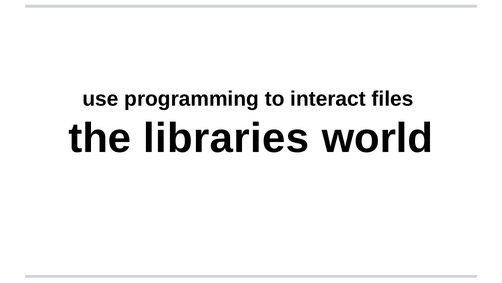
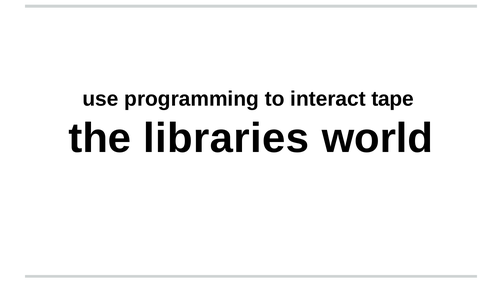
files: files -> tape (393, 99)
